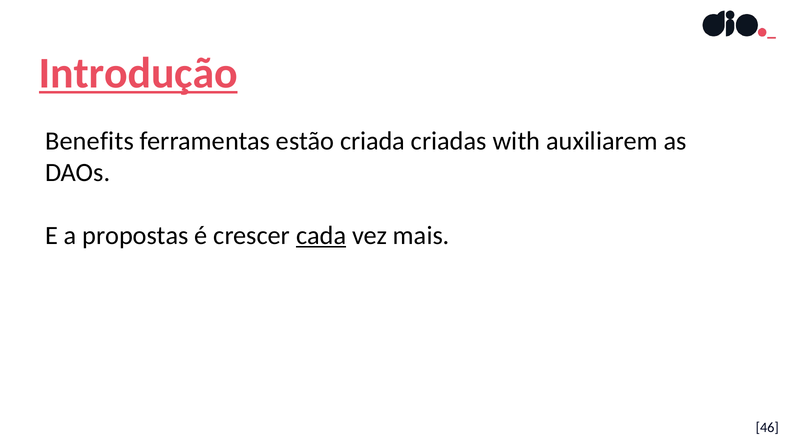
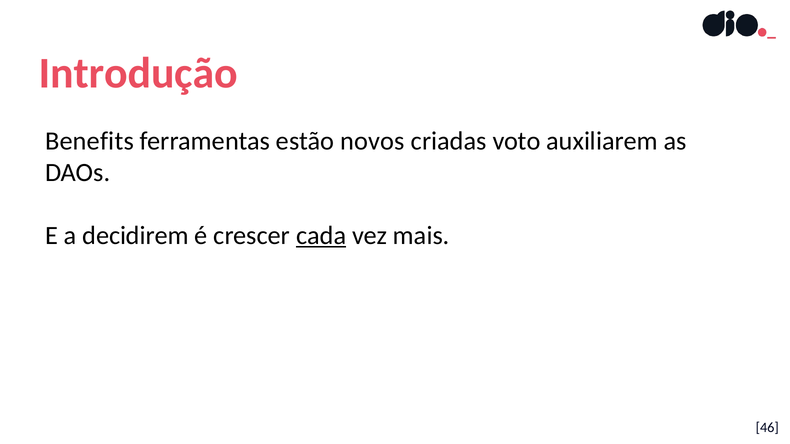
Introdução underline: present -> none (138, 73)
criada: criada -> novos (372, 141)
with: with -> voto (517, 141)
propostas: propostas -> decidirem (135, 236)
